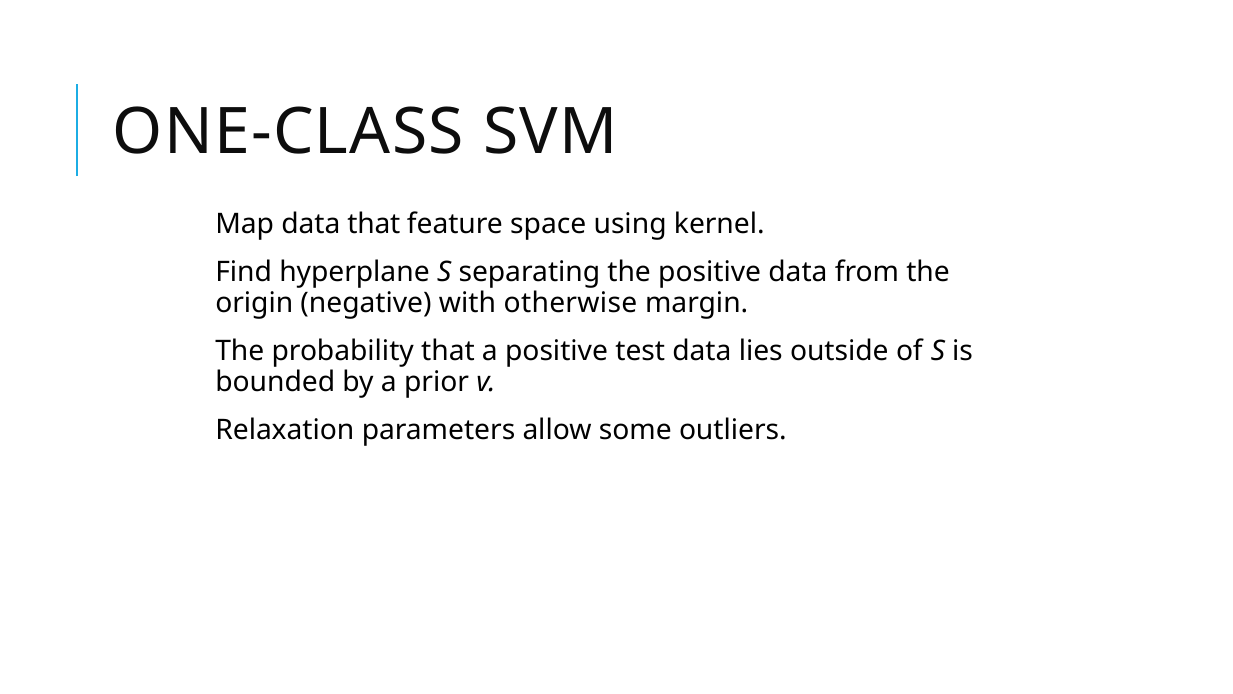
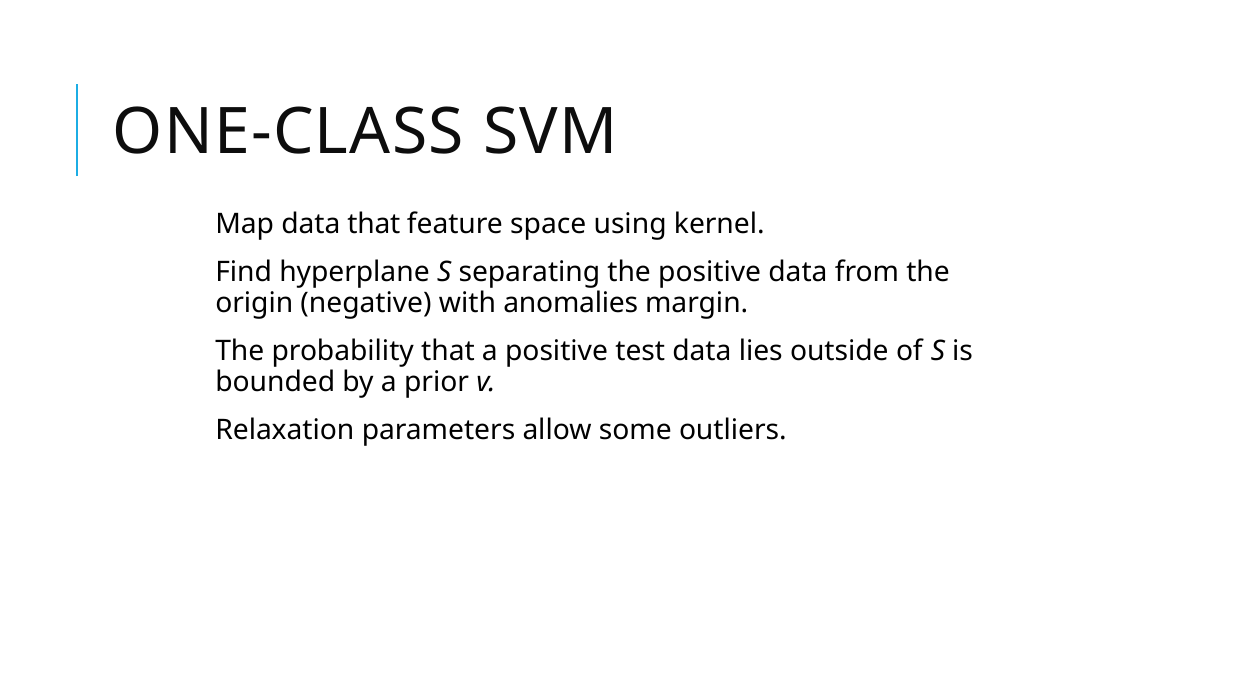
otherwise: otherwise -> anomalies (571, 303)
